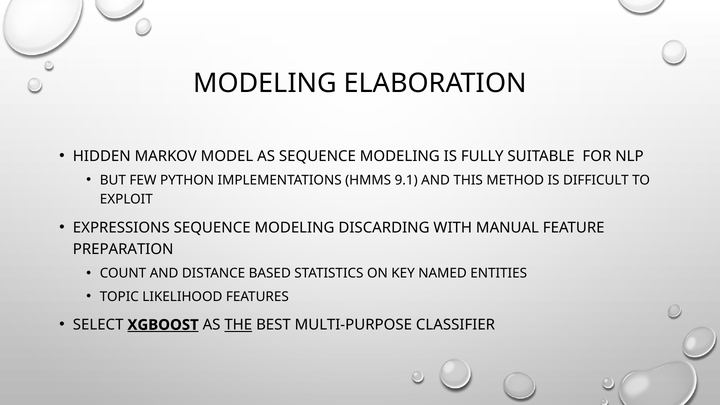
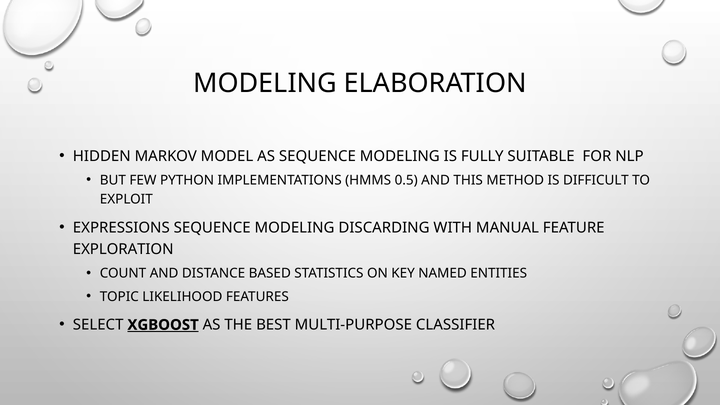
9.1: 9.1 -> 0.5 (406, 180)
PREPARATION: PREPARATION -> EXPLORATION (123, 249)
THE underline: present -> none (238, 325)
